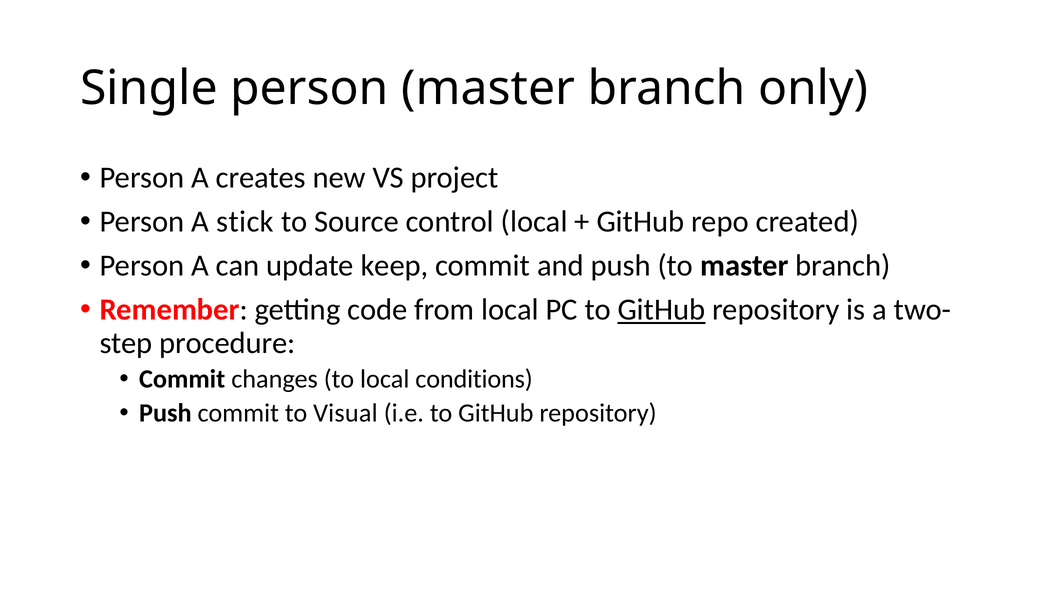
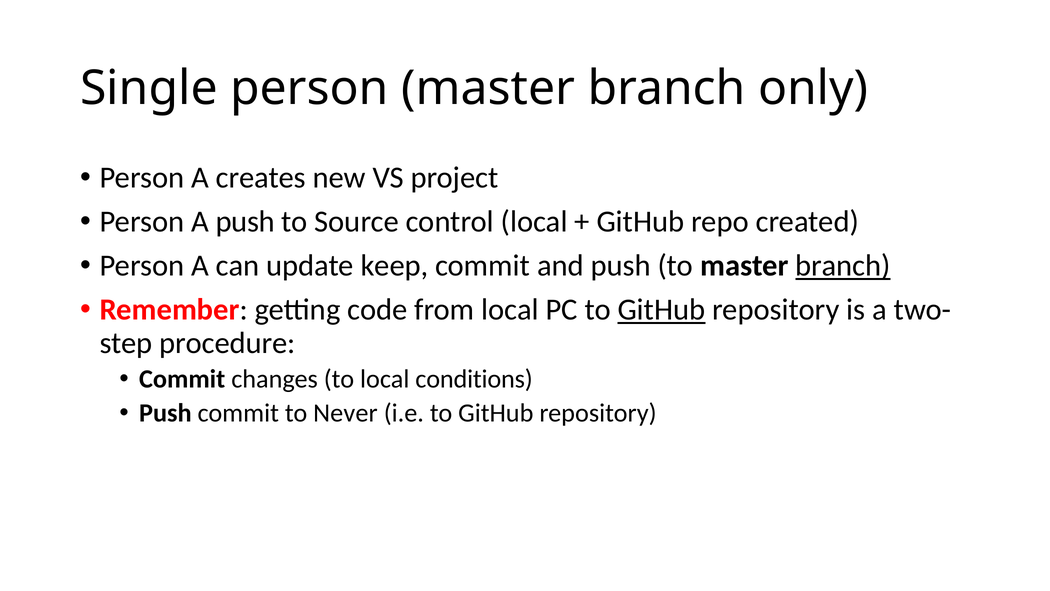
A stick: stick -> push (245, 222)
branch underline: none -> present (843, 266)
Visual: Visual -> Never (345, 413)
